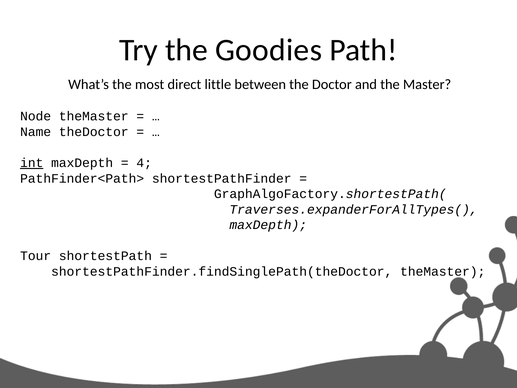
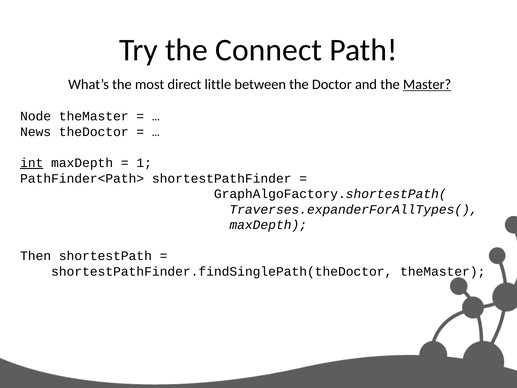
Goodies: Goodies -> Connect (269, 50)
Master underline: none -> present (427, 84)
Name: Name -> News (36, 132)
4: 4 -> 1 (144, 163)
Tour: Tour -> Then (36, 256)
